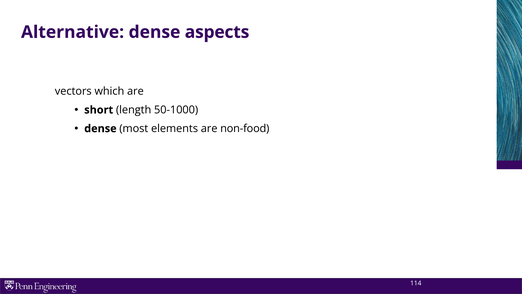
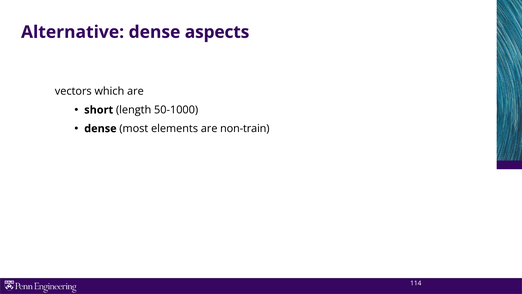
non-food: non-food -> non-train (245, 128)
